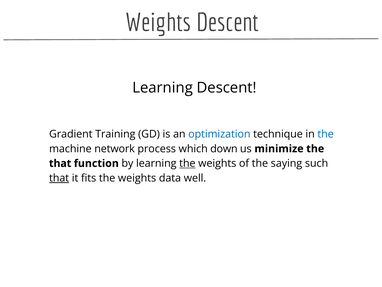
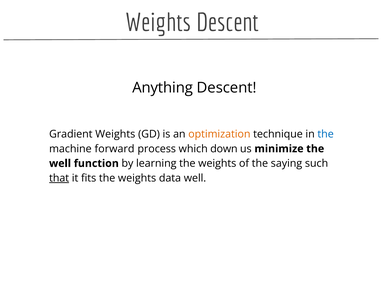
Learning: Learning -> Anything (163, 88)
Gradient Training: Training -> Weights (115, 134)
optimization colour: blue -> orange (219, 134)
network: network -> forward (115, 148)
that: that -> well (60, 163)
the underline: present -> none (187, 163)
